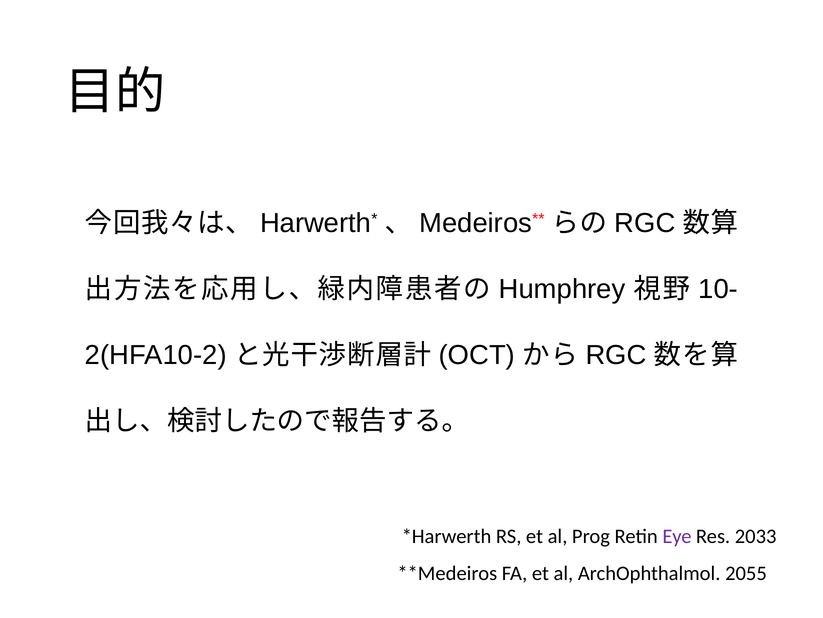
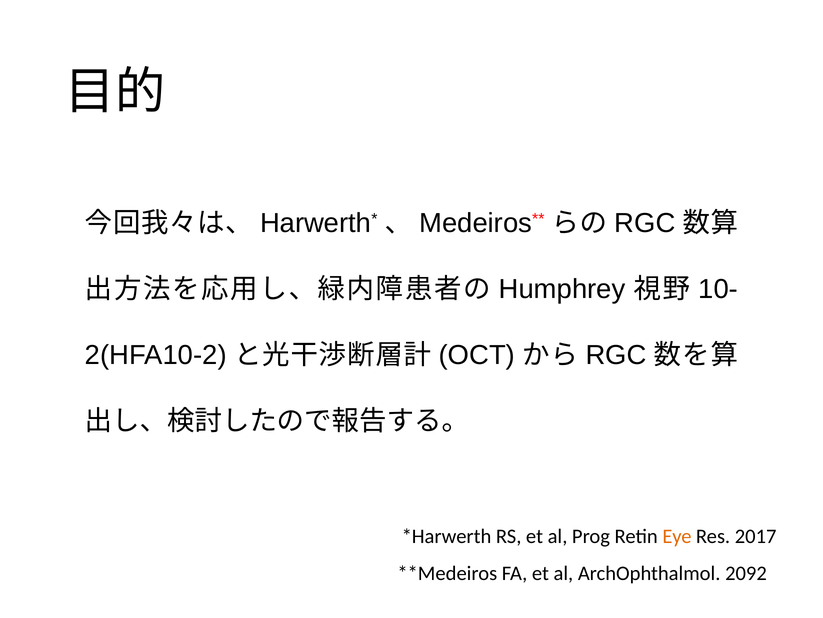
Eye colour: purple -> orange (677, 536)
2033: 2033 -> 2017 (756, 536)
2055: 2055 -> 2092 (746, 573)
